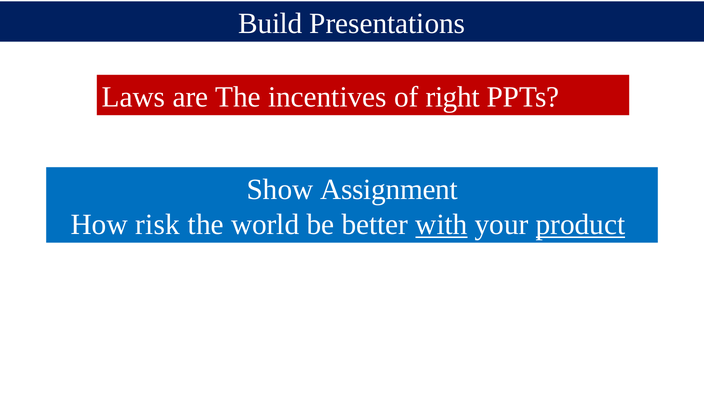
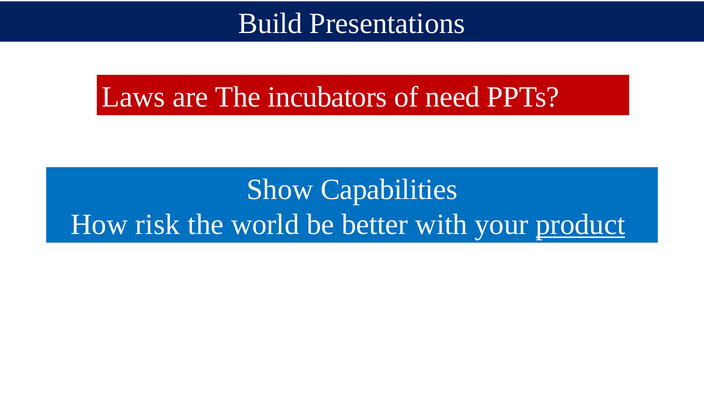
incentives: incentives -> incubators (328, 97)
right: right -> need (453, 97)
Assignment: Assignment -> Capabilities (389, 189)
with underline: present -> none (442, 225)
